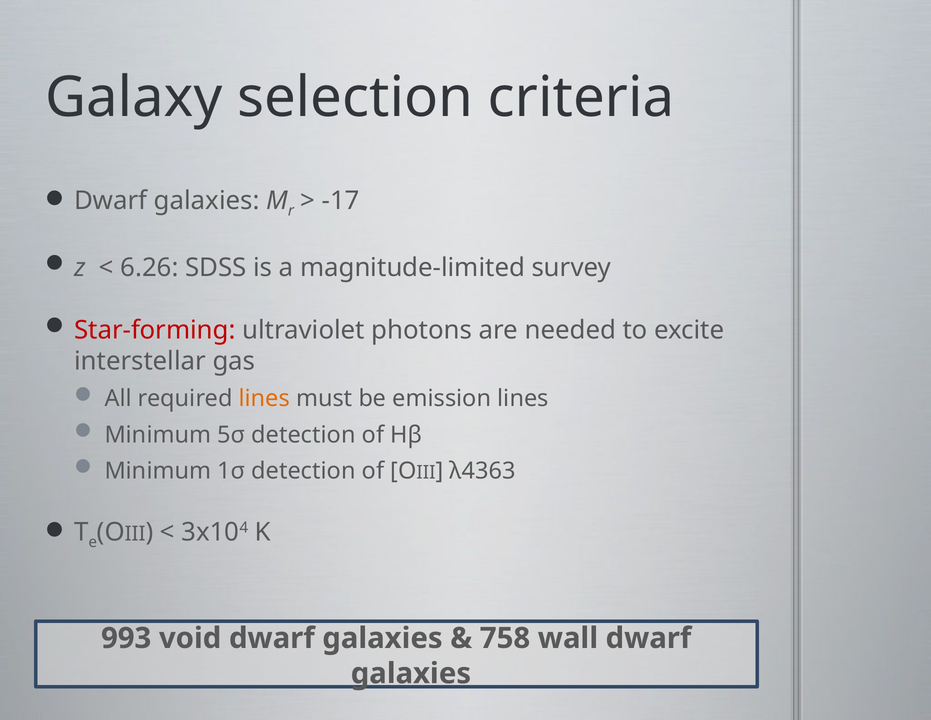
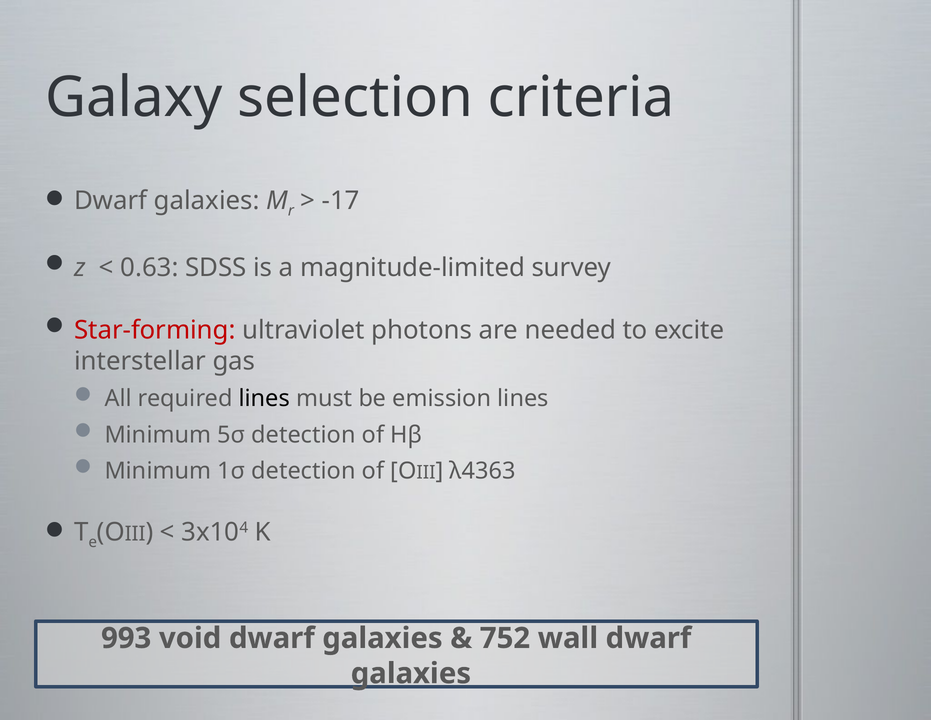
6.26: 6.26 -> 0.63 (149, 268)
lines colour: orange -> black (264, 398)
758: 758 -> 752 (505, 638)
